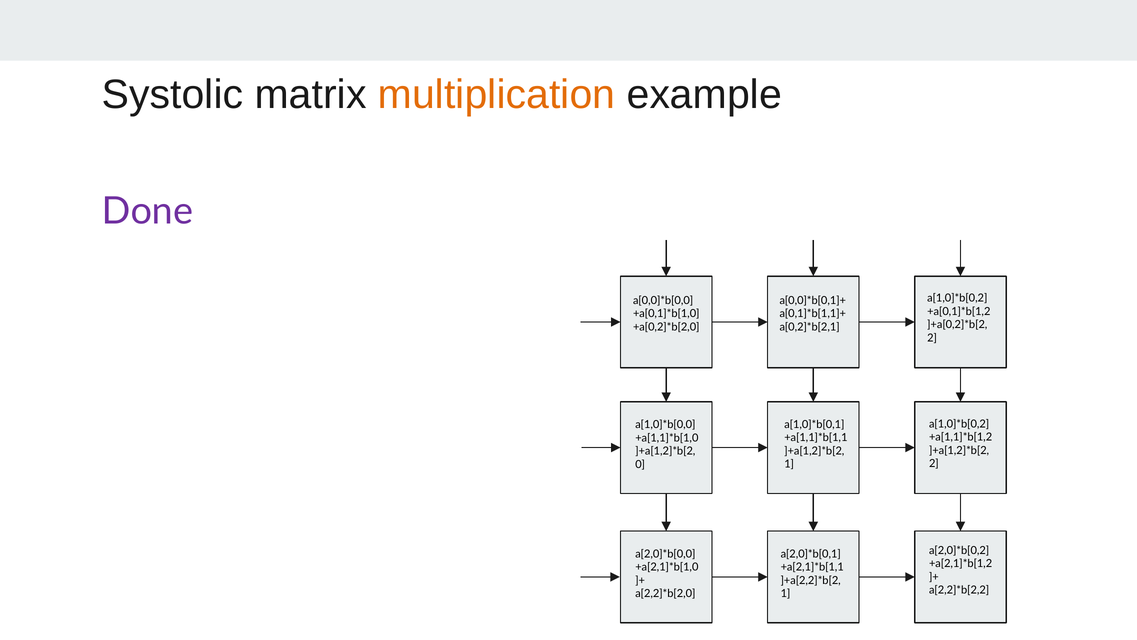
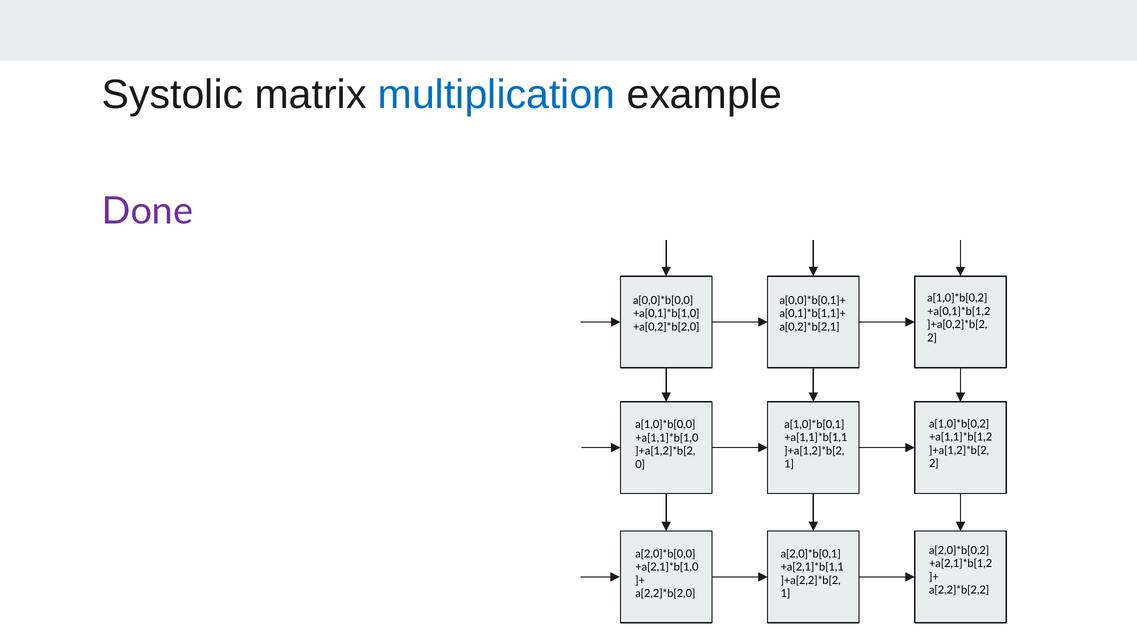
multiplication colour: orange -> blue (497, 95)
